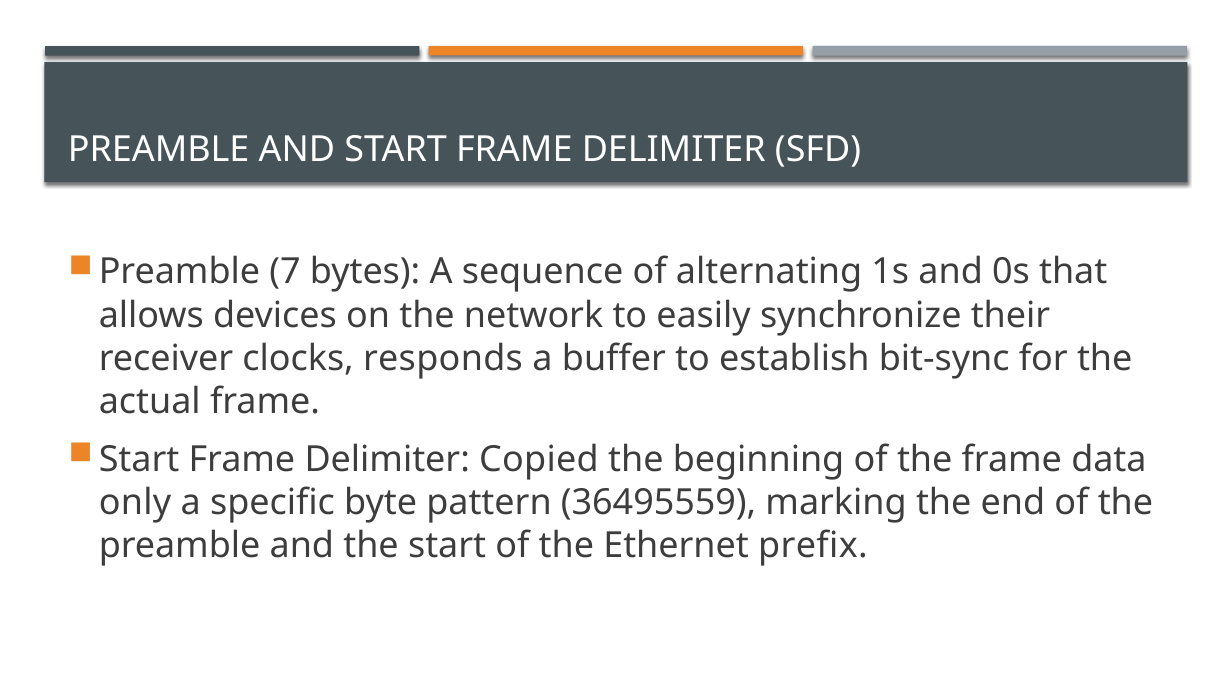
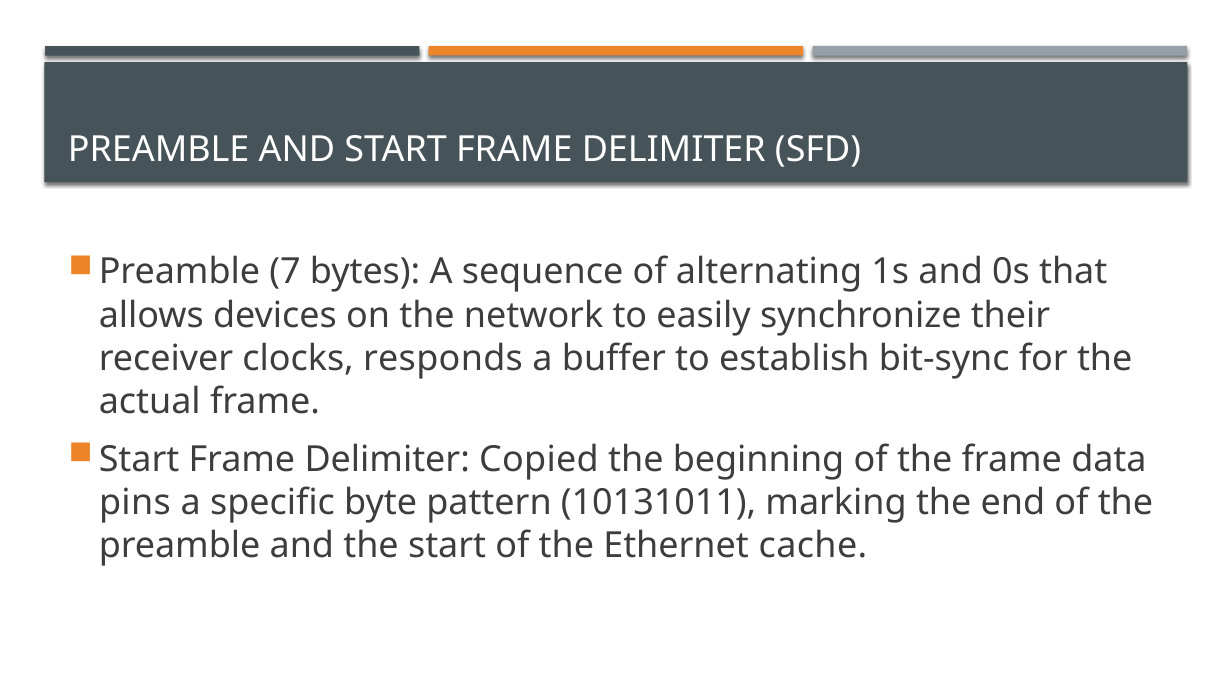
only: only -> pins (135, 502)
36495559: 36495559 -> 10131011 (659, 502)
prefix: prefix -> cache (813, 545)
